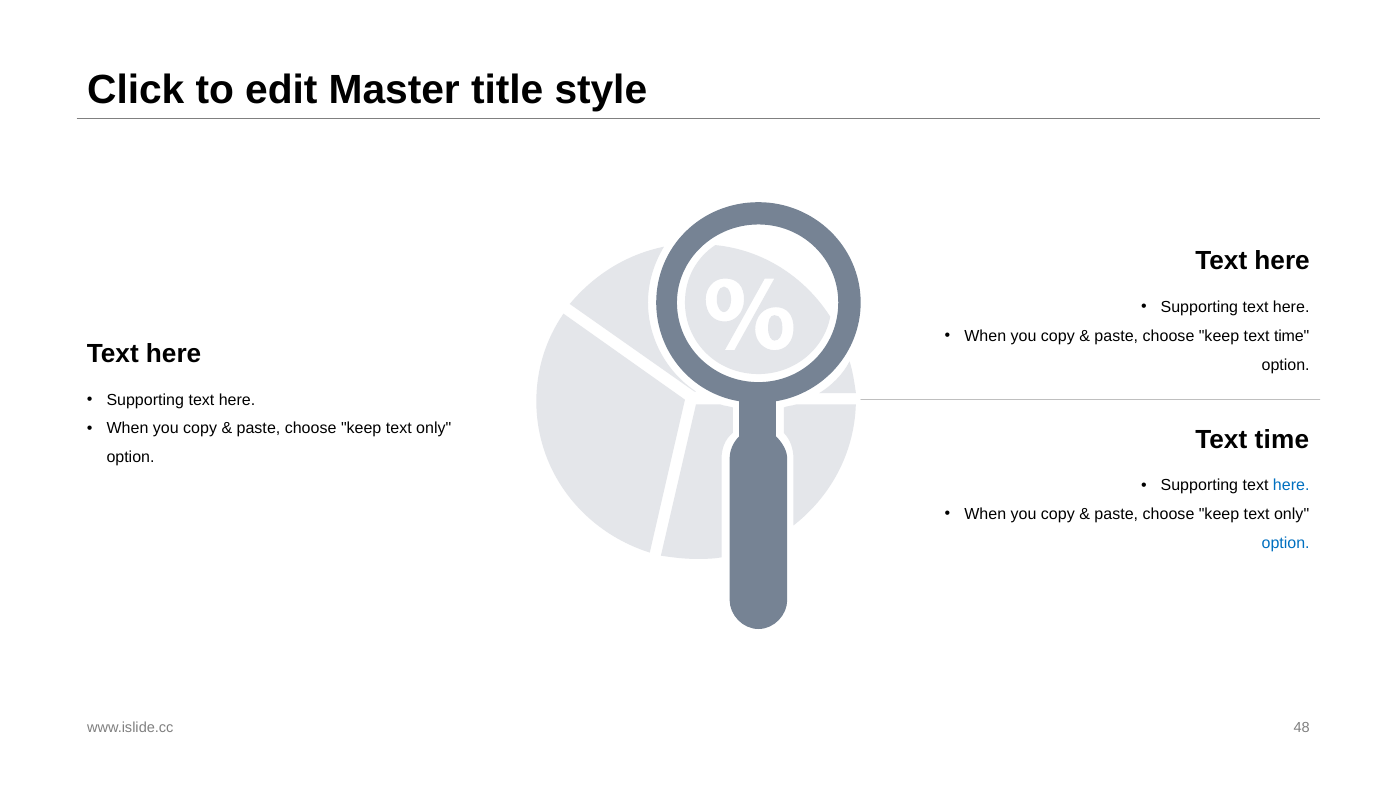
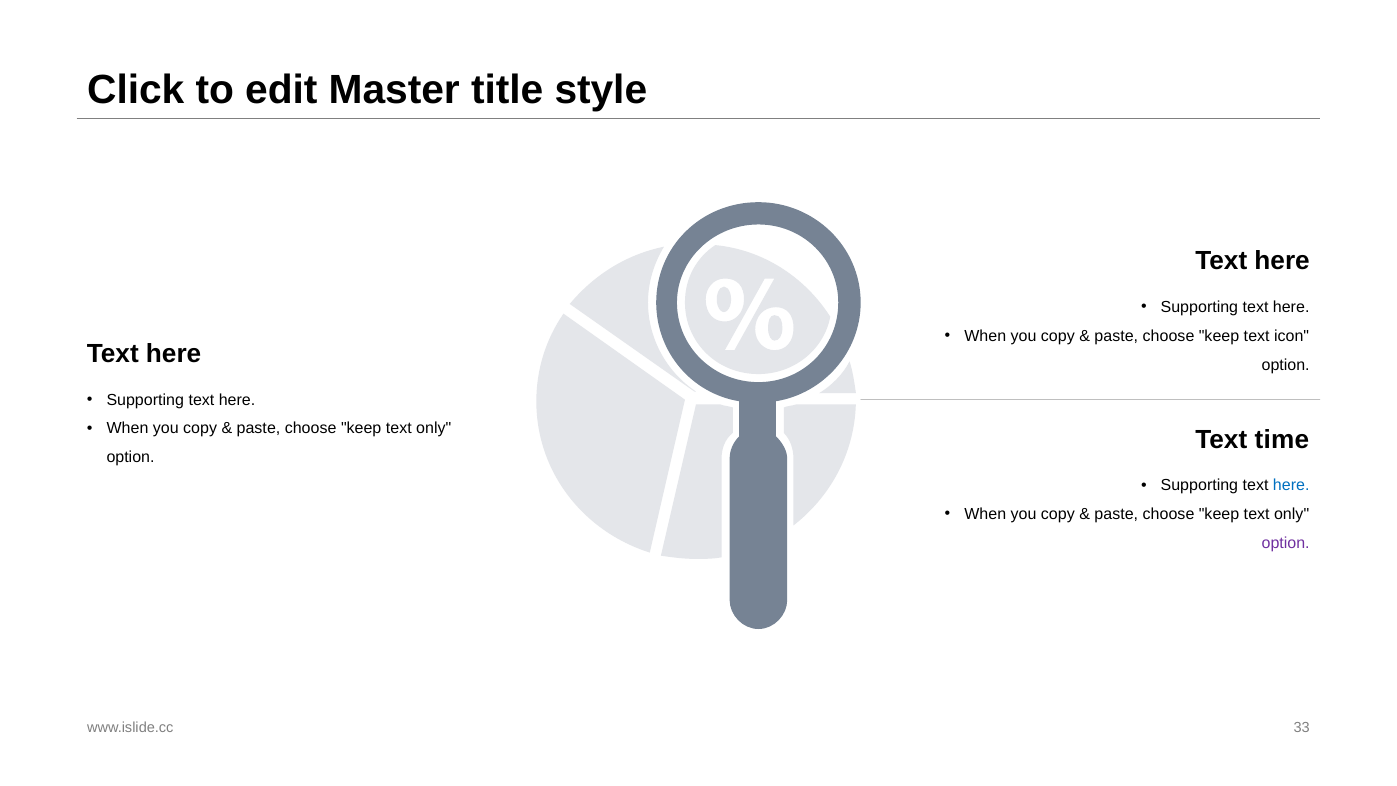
keep text time: time -> icon (1292, 336)
option colour: blue -> purple (1286, 543)
48: 48 -> 33 (1302, 728)
